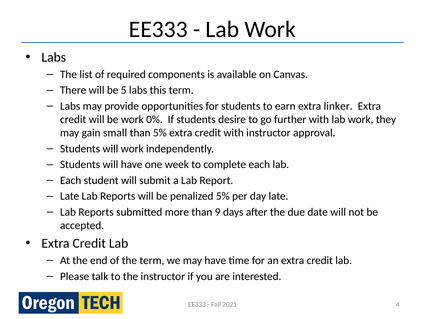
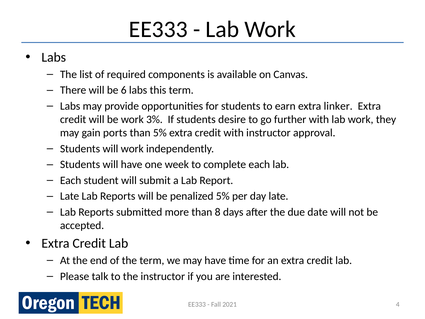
5: 5 -> 6 (124, 90)
0%: 0% -> 3% (154, 119)
small: small -> ports (115, 133)
9: 9 -> 8 (218, 212)
